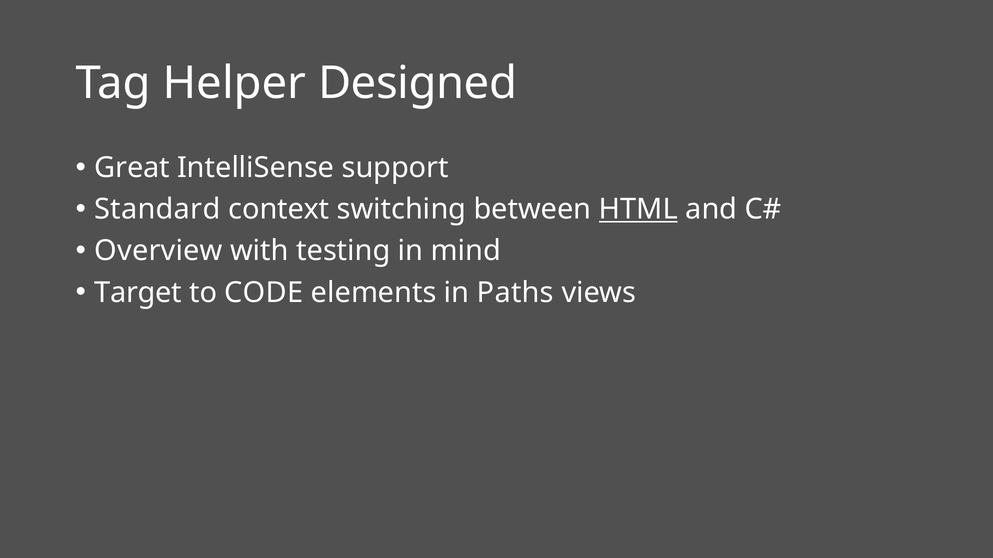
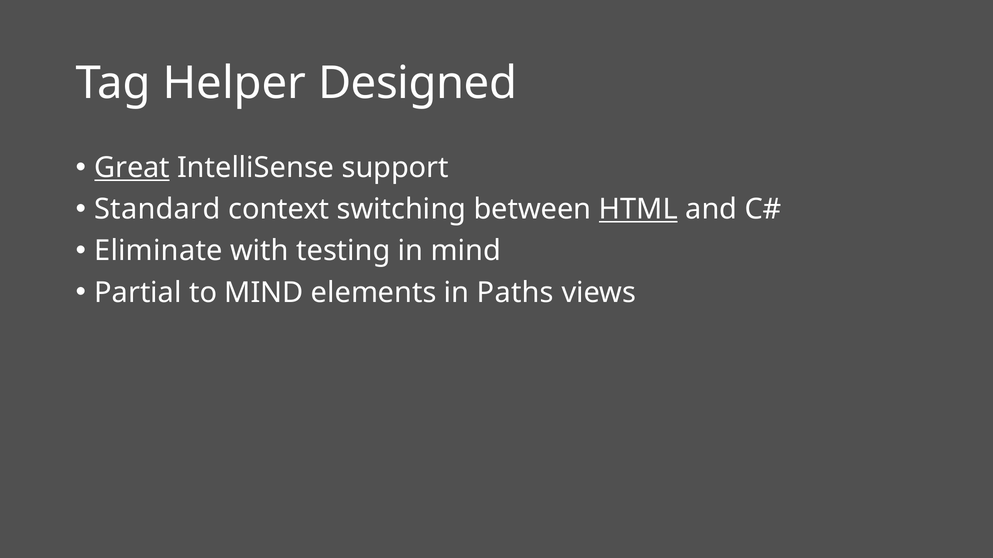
Great underline: none -> present (132, 168)
Overview: Overview -> Eliminate (158, 251)
Target: Target -> Partial (138, 293)
to CODE: CODE -> MIND (264, 293)
